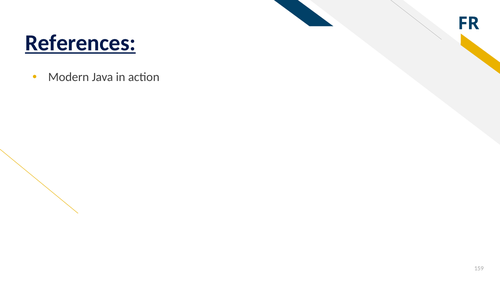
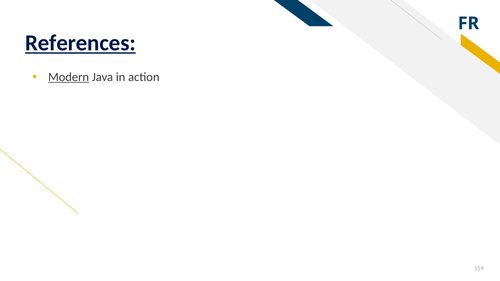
Modern underline: none -> present (69, 77)
